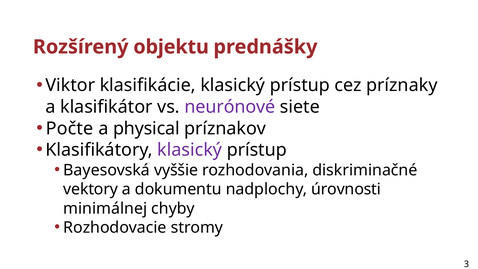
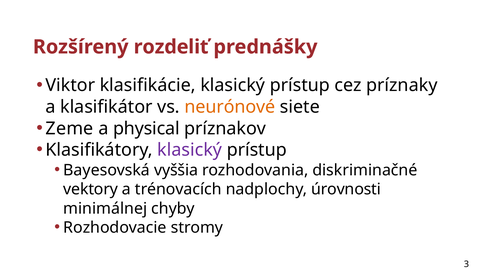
objektu: objektu -> rozdeliť (171, 47)
neurónové colour: purple -> orange (230, 107)
Počte: Počte -> Zeme (70, 128)
vyššie: vyššie -> vyššia (176, 170)
dokumentu: dokumentu -> trénovacích (178, 189)
